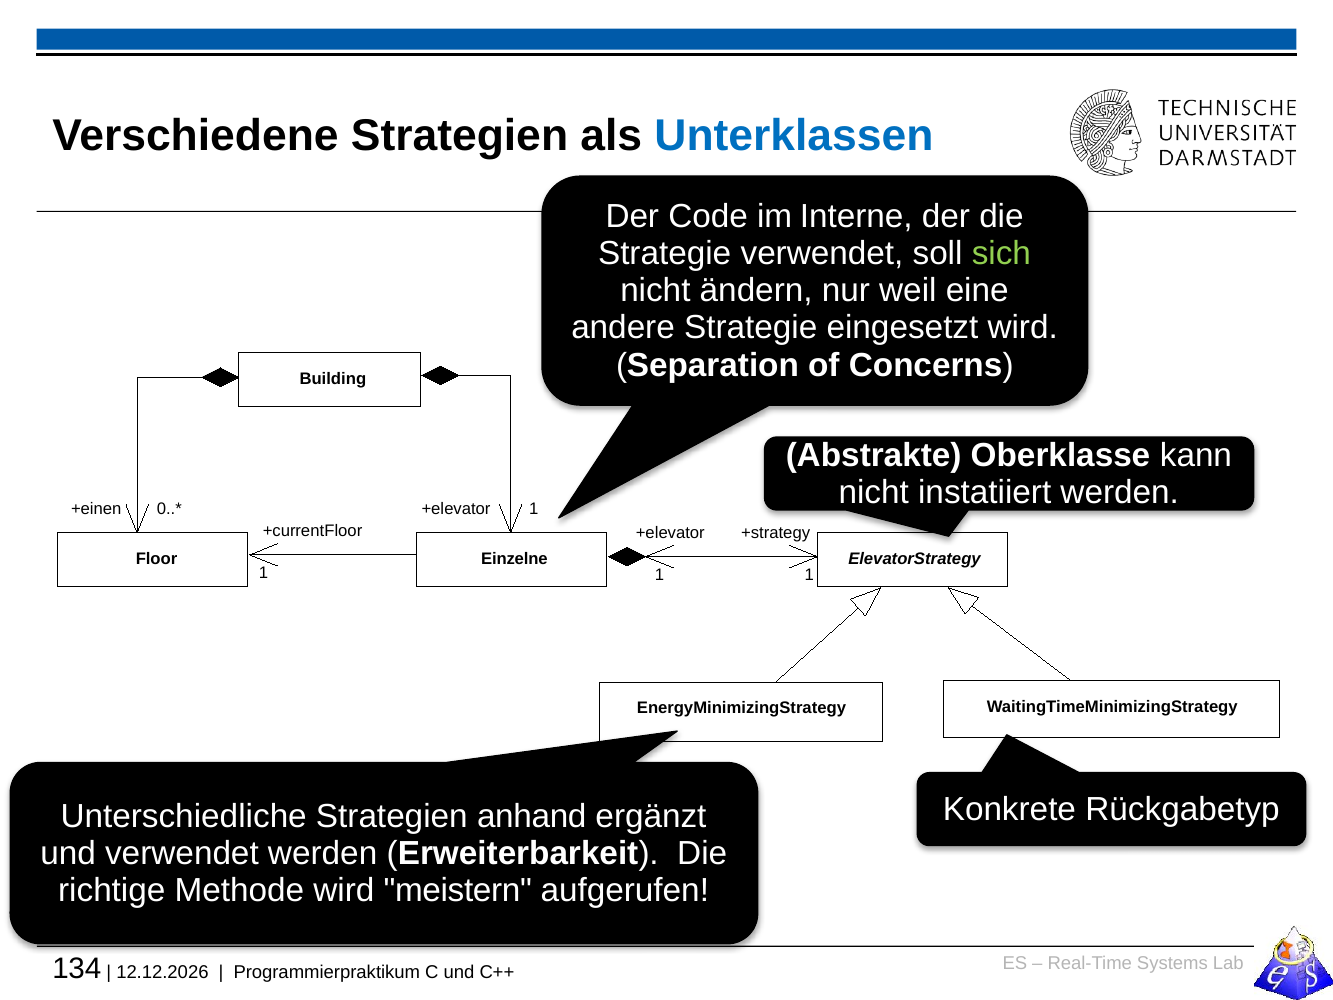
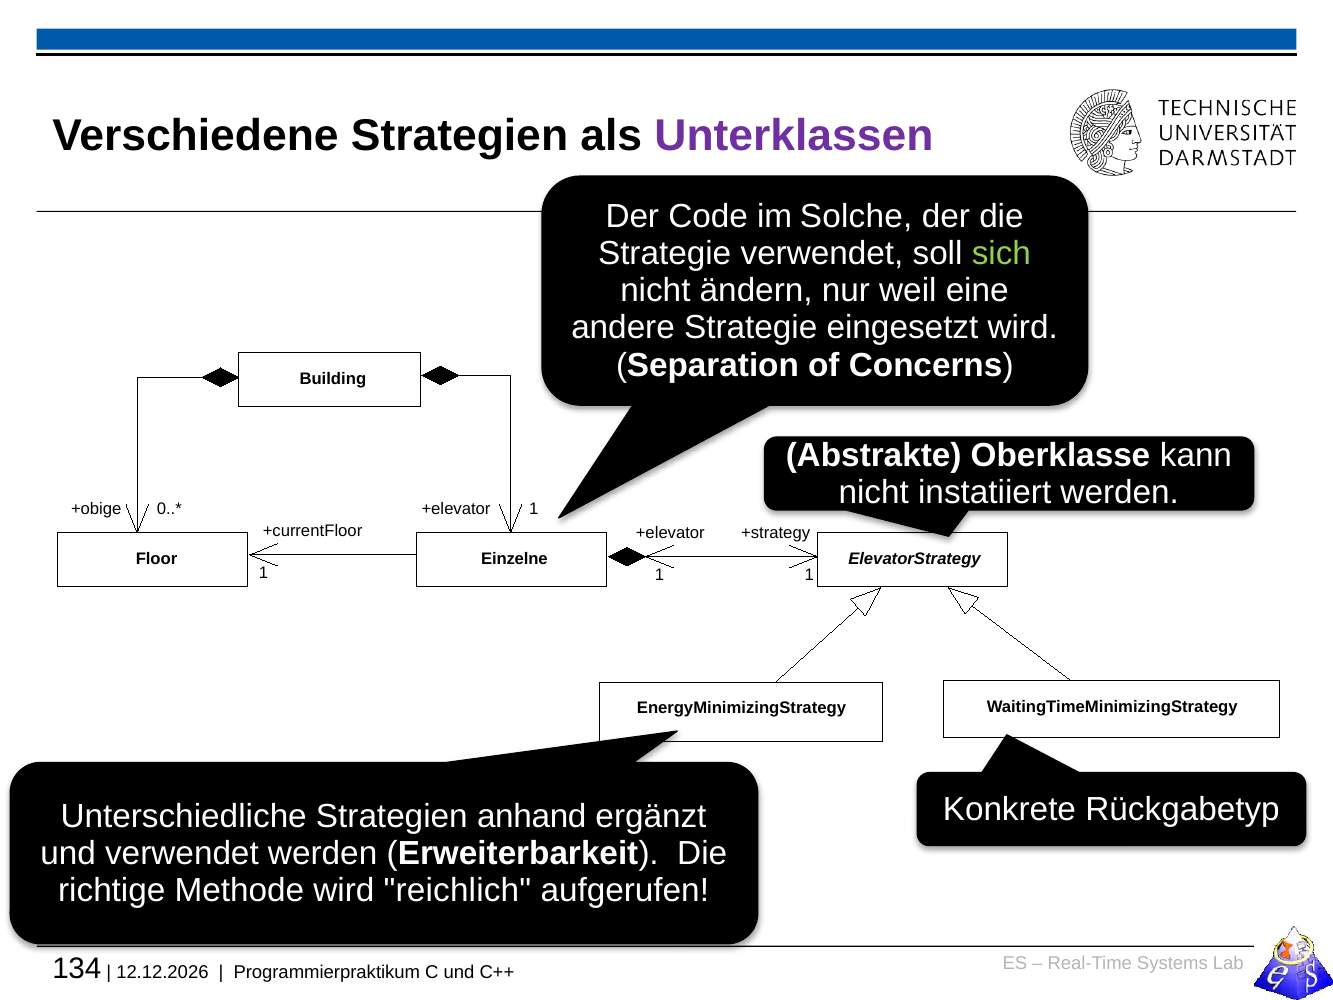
Unterklassen colour: blue -> purple (794, 135)
Interne: Interne -> Solche (856, 216)
+einen: +einen -> +obige (96, 508)
meistern: meistern -> reichlich (457, 890)
